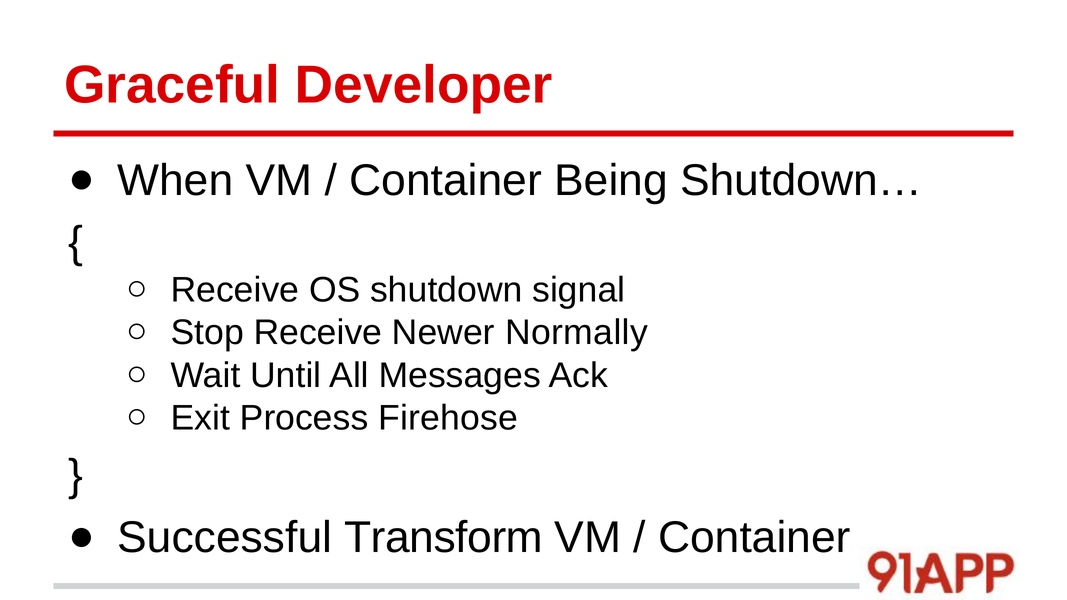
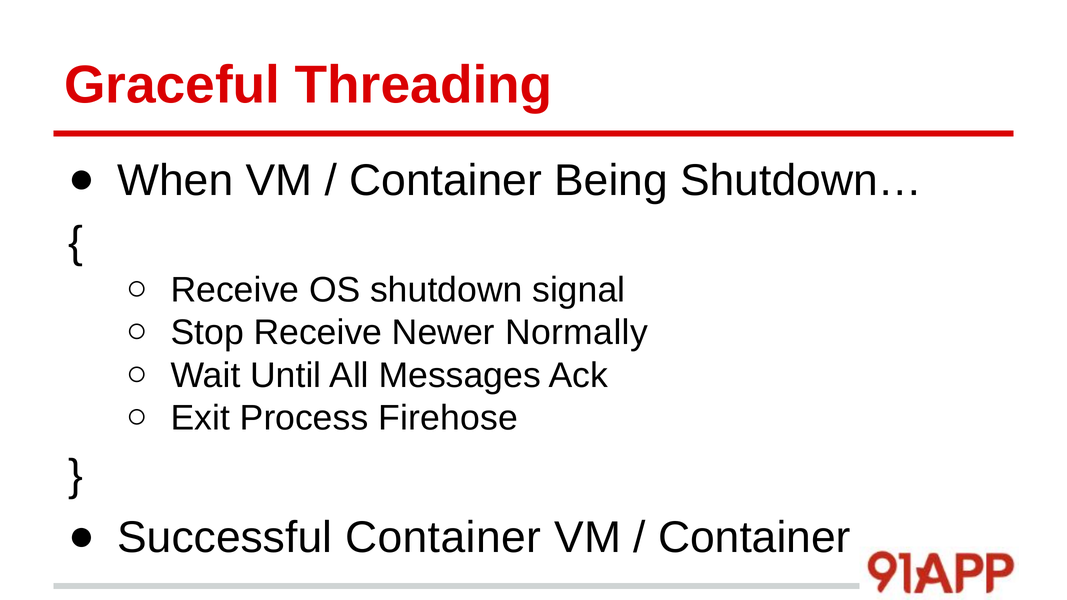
Developer: Developer -> Threading (424, 85)
Successful Transform: Transform -> Container (443, 538)
